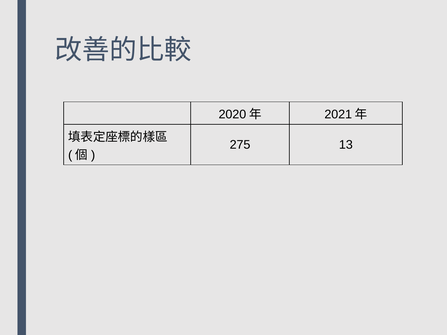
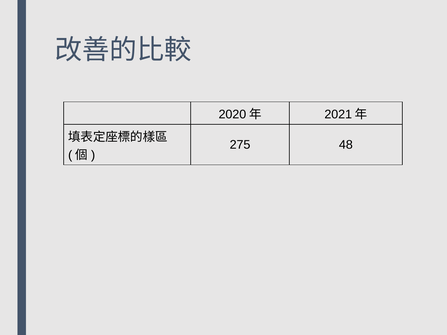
13: 13 -> 48 (346, 145)
